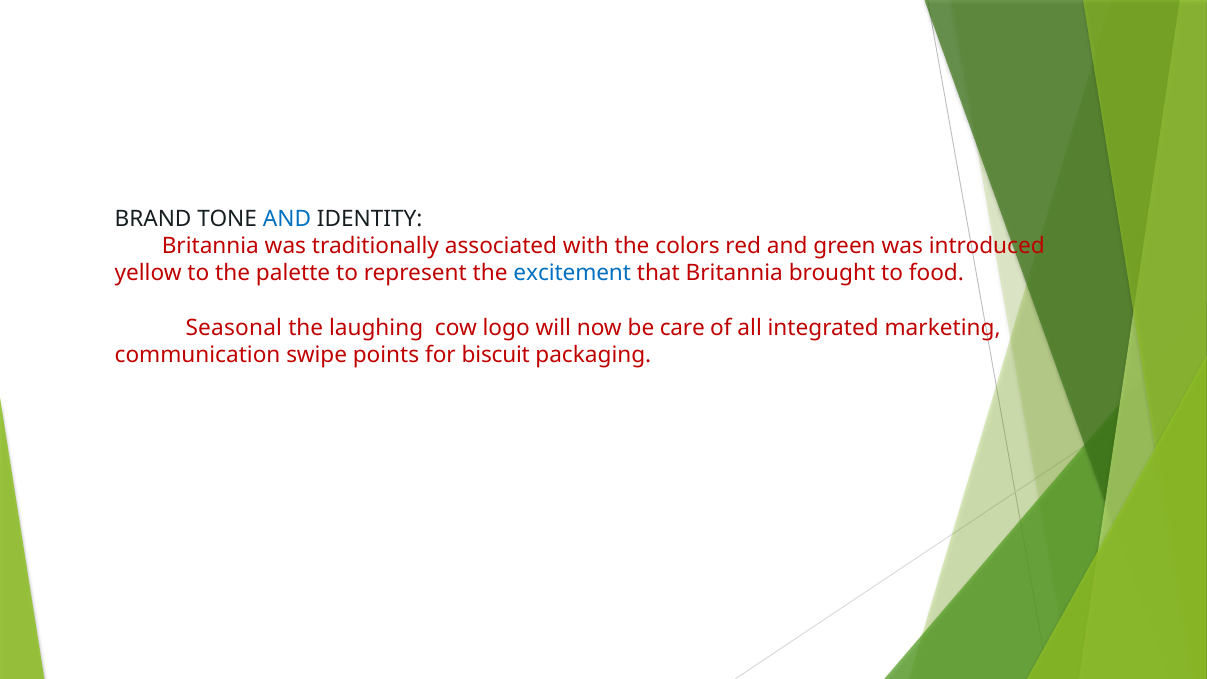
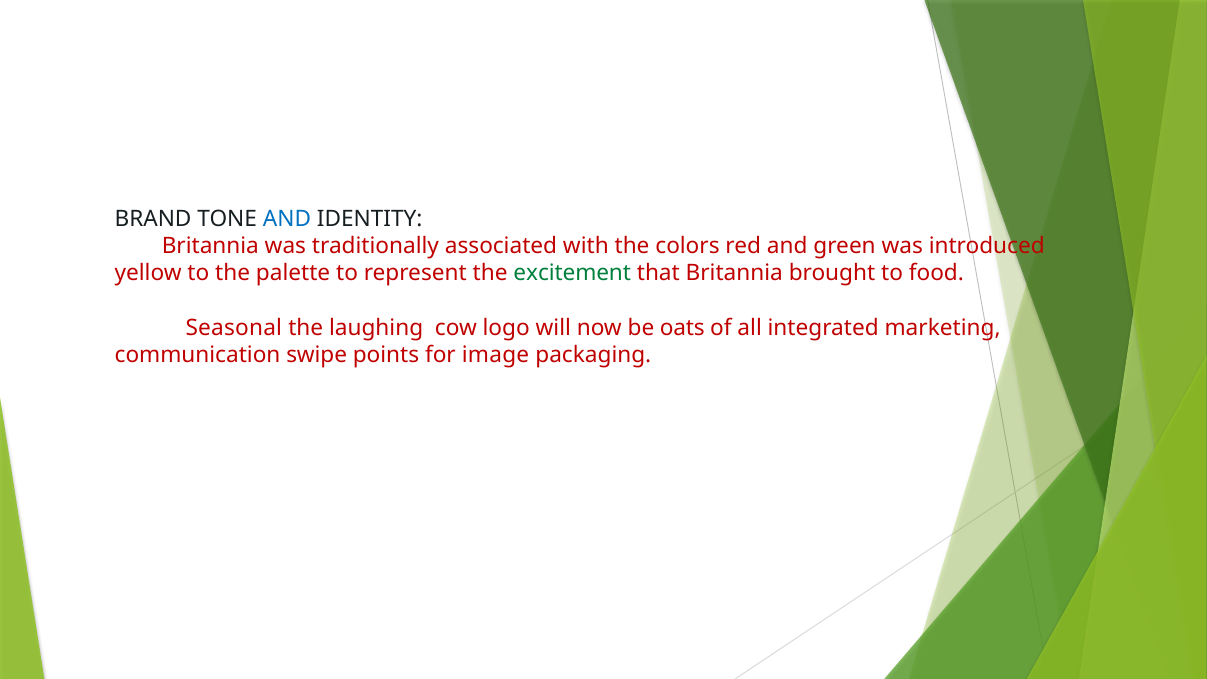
excitement colour: blue -> green (572, 273)
care: care -> oats (682, 328)
biscuit: biscuit -> image (496, 355)
